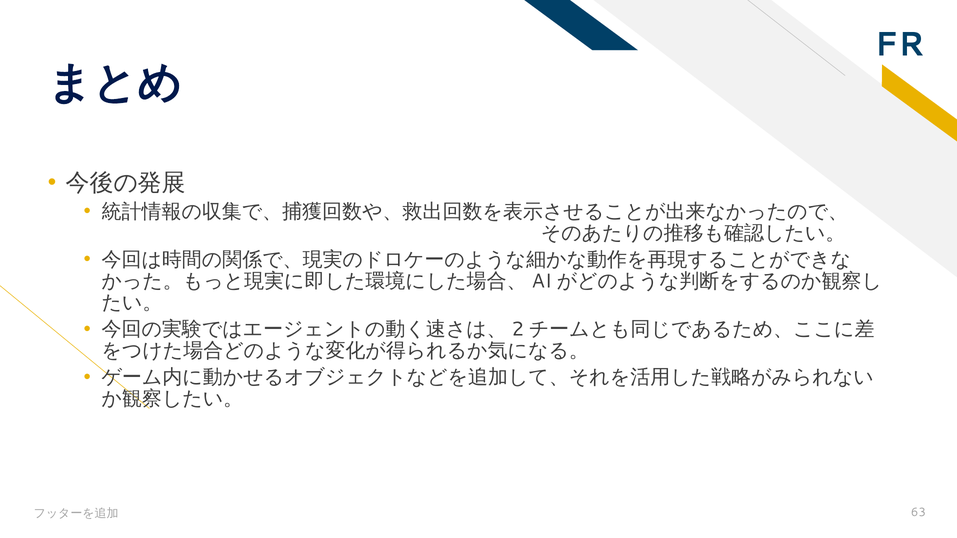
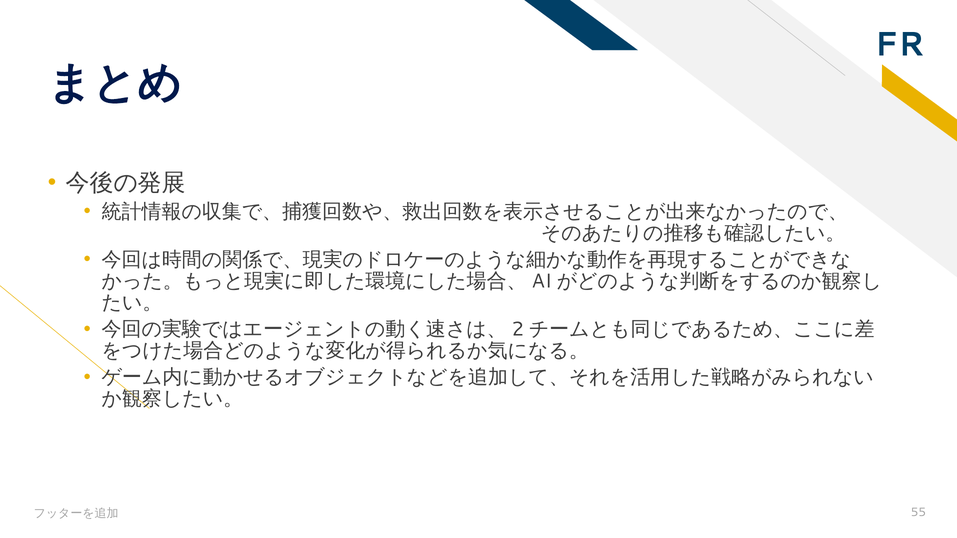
63: 63 -> 55 (918, 513)
